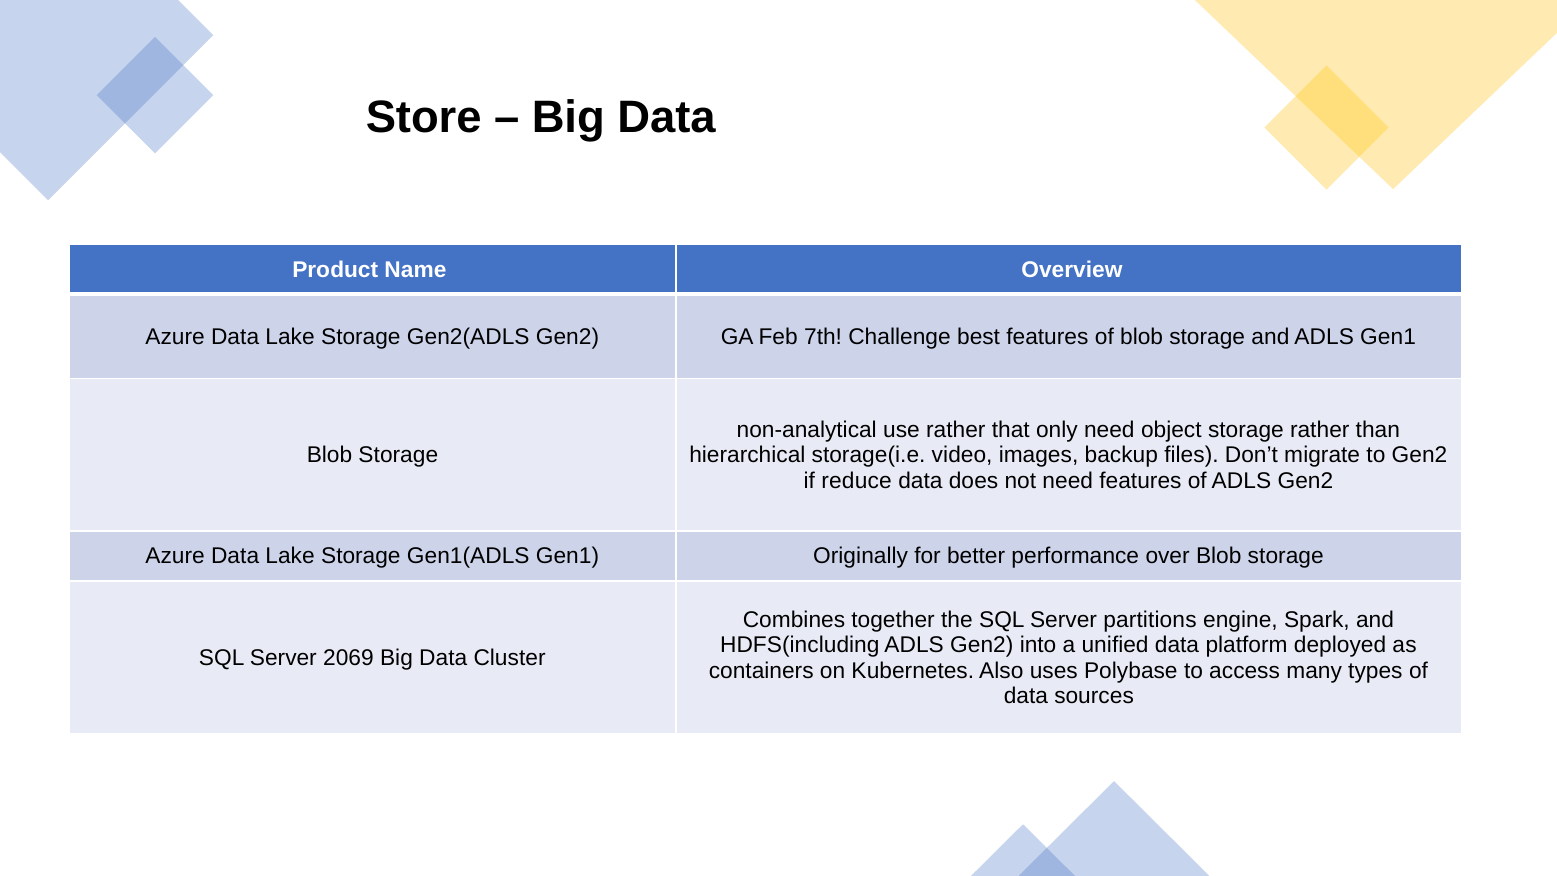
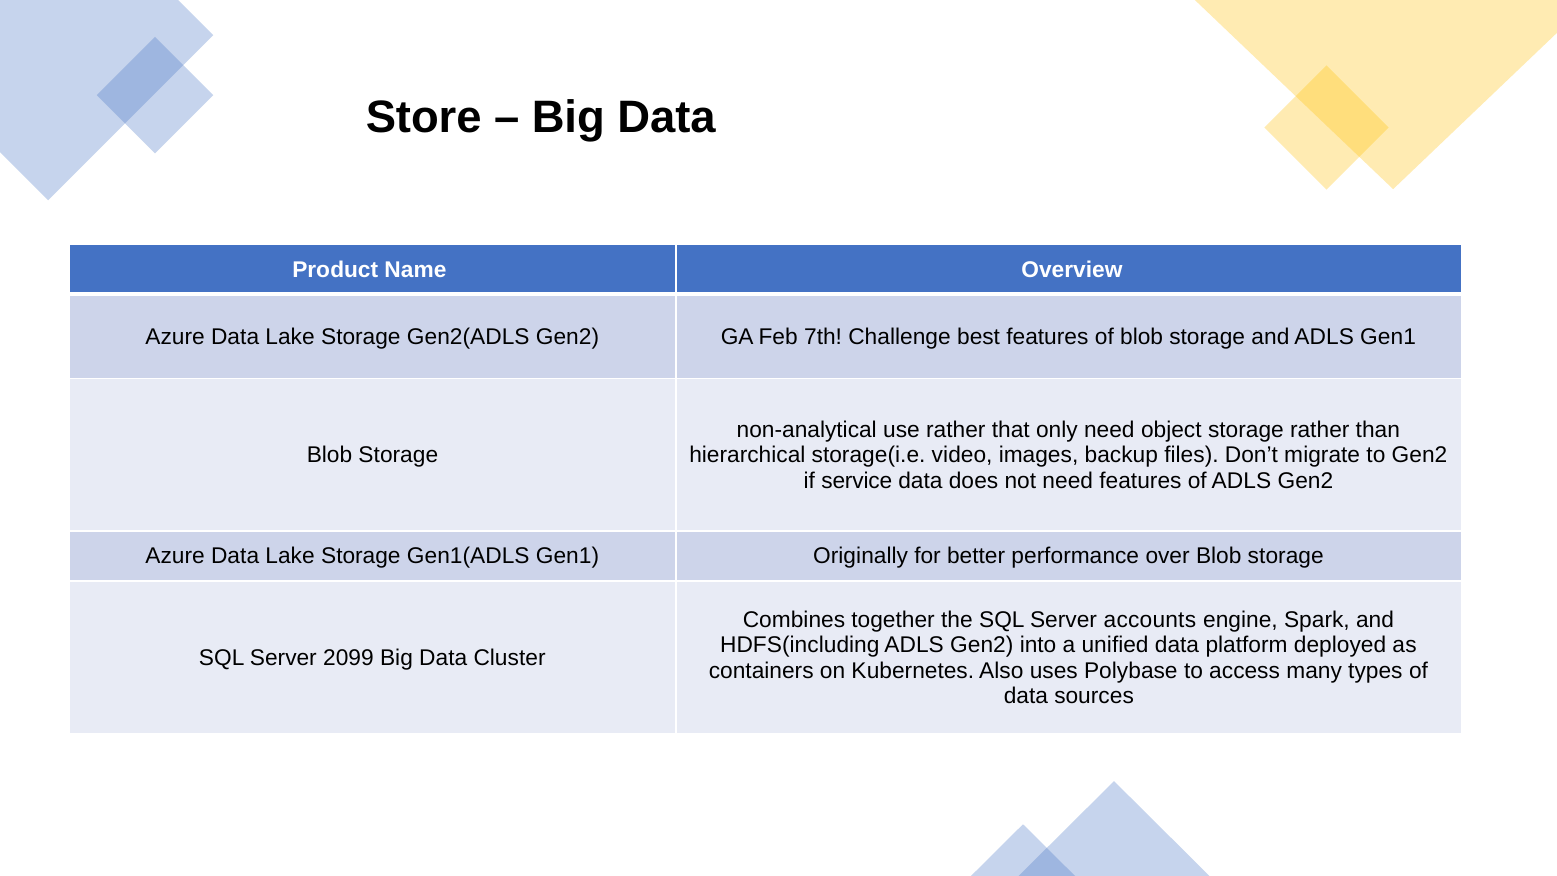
reduce: reduce -> service (857, 481)
partitions: partitions -> accounts (1150, 619)
2069: 2069 -> 2099 (348, 658)
